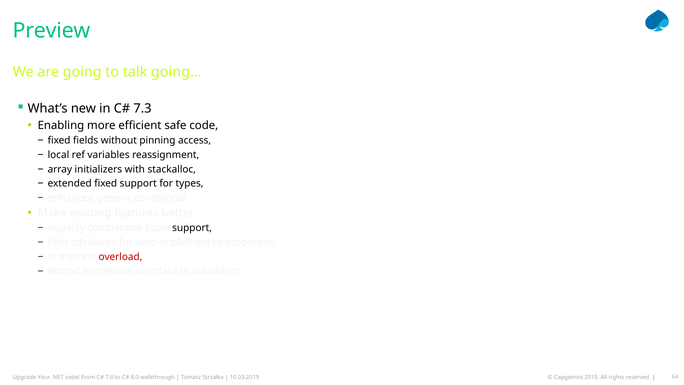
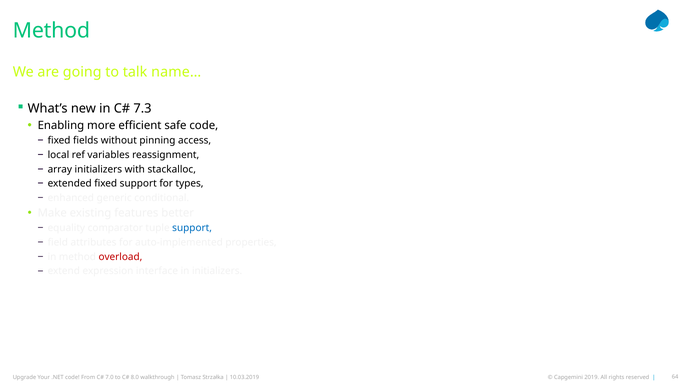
Preview: Preview -> Method (51, 31)
going…: going… -> name… (176, 72)
support colour: black -> blue (192, 228)
